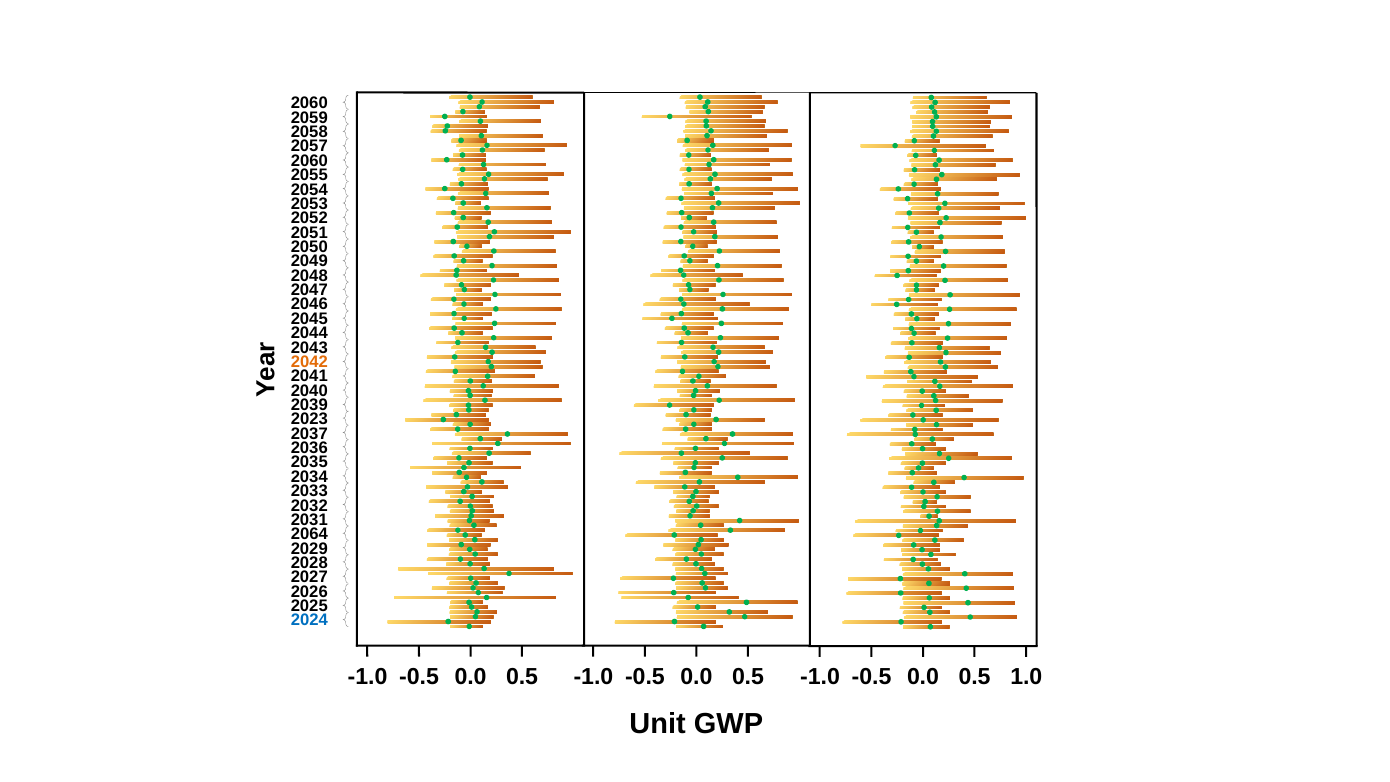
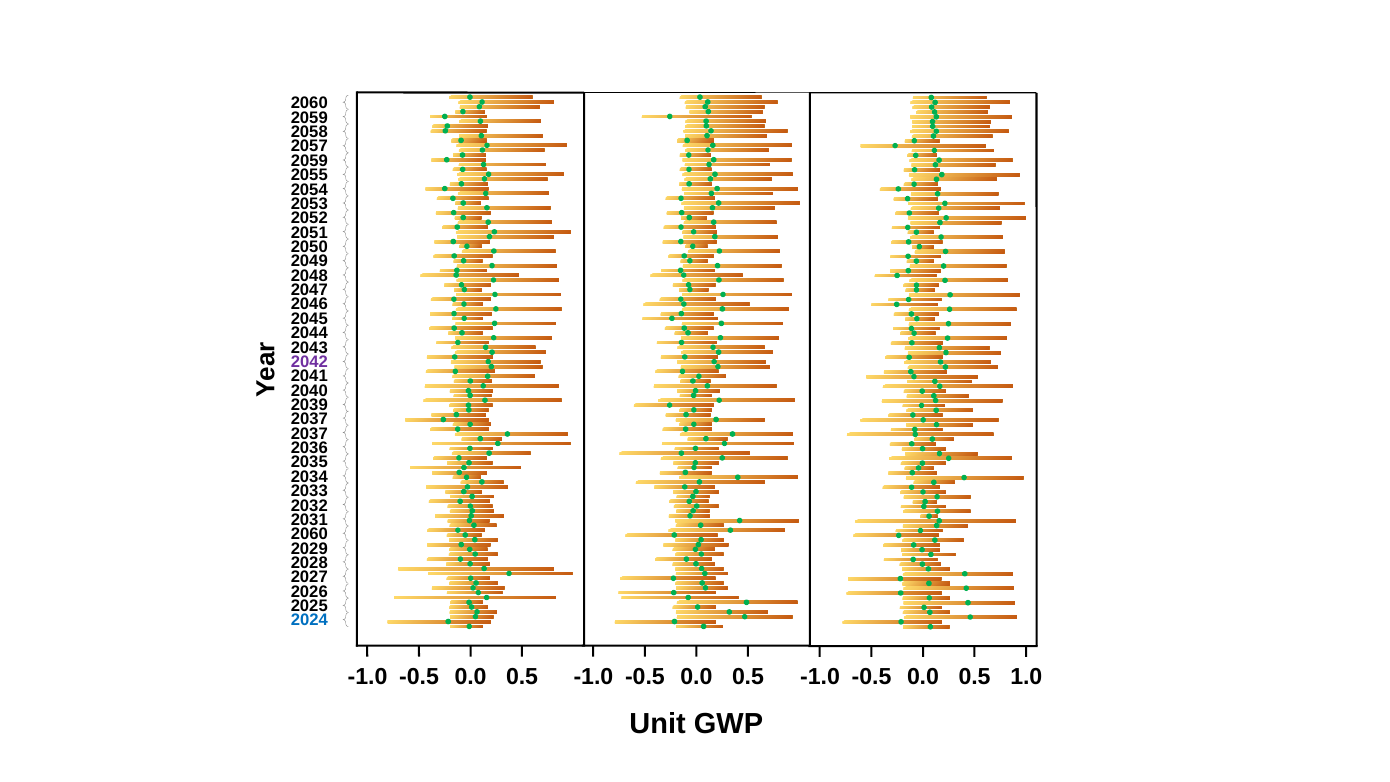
2060: 2060 -> 2059 (309, 161)
2042 colour: orange -> purple (309, 362)
2023: 2023 -> 2037 (309, 419)
2064: 2064 -> 2060 (309, 534)
